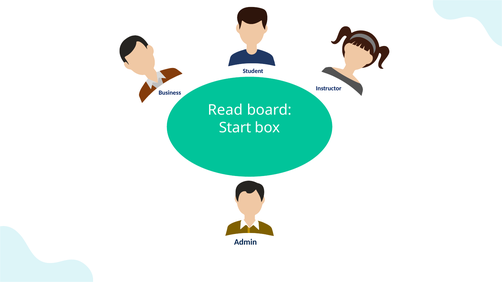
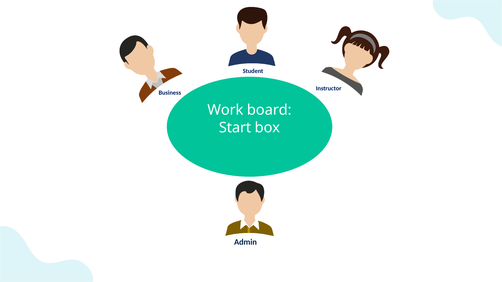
Read: Read -> Work (225, 110)
